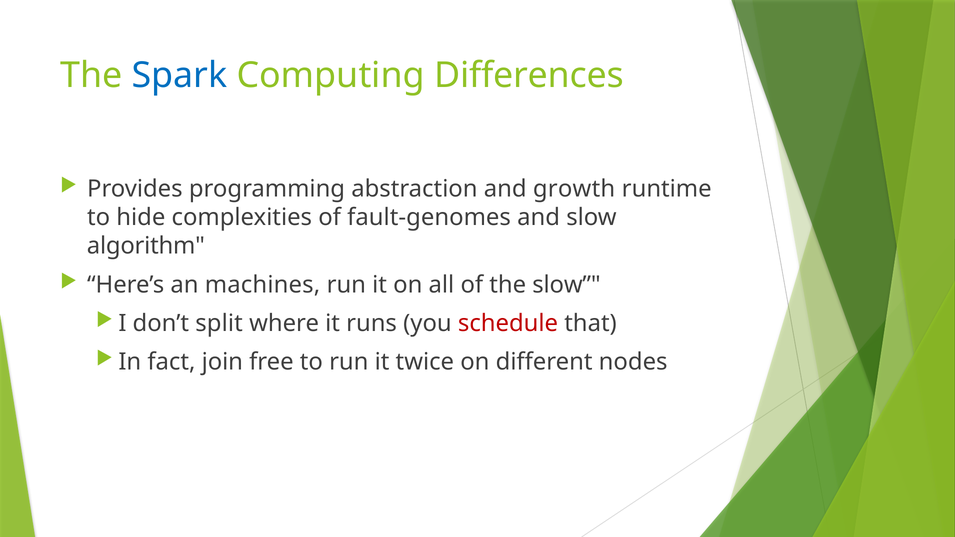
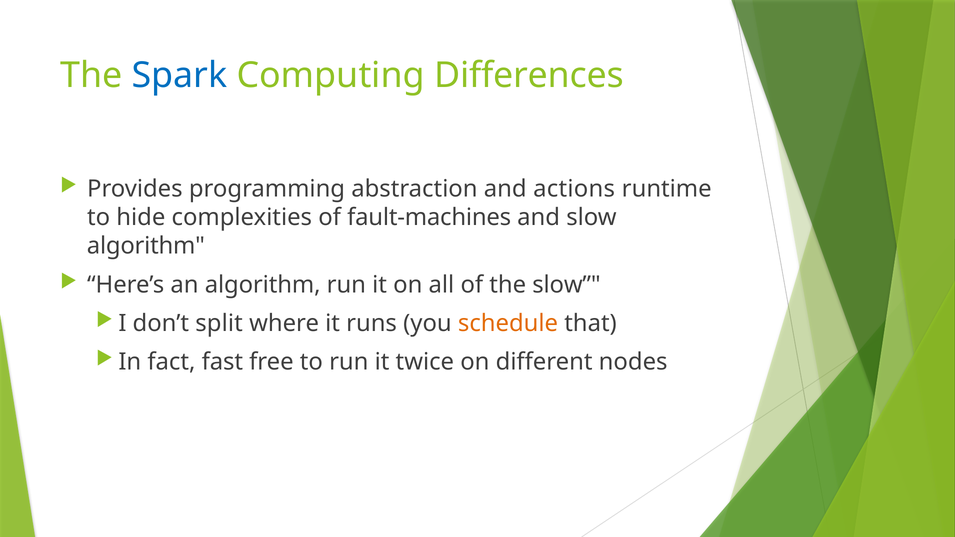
growth: growth -> actions (574, 189)
fault-genomes: fault-genomes -> fault-machines (429, 217)
an machines: machines -> algorithm (263, 285)
schedule colour: red -> orange (508, 323)
join: join -> fast (222, 362)
